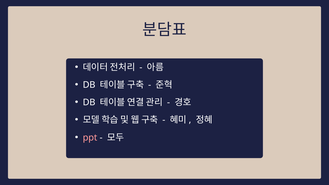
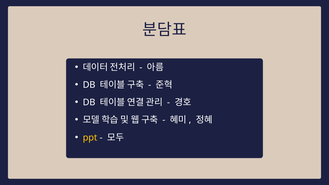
ppt colour: pink -> yellow (90, 138)
